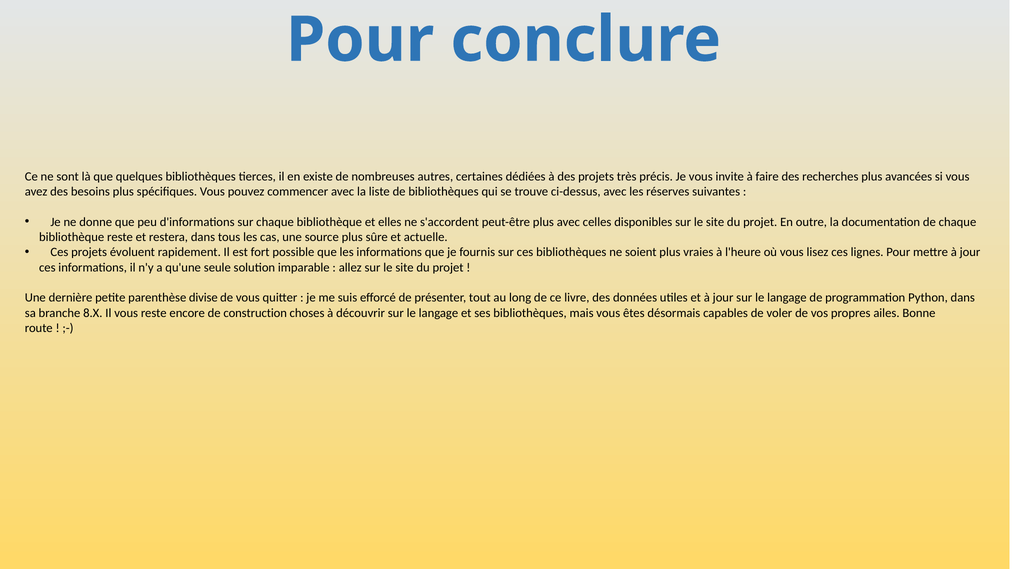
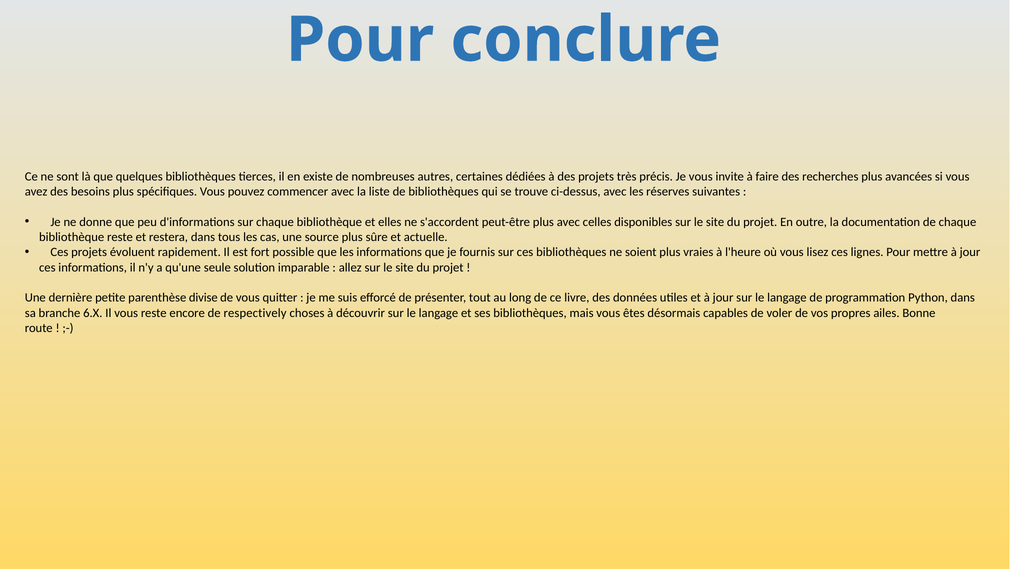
8.X: 8.X -> 6.X (93, 313)
construction: construction -> respectively (255, 313)
